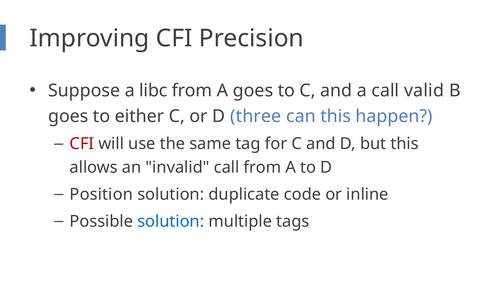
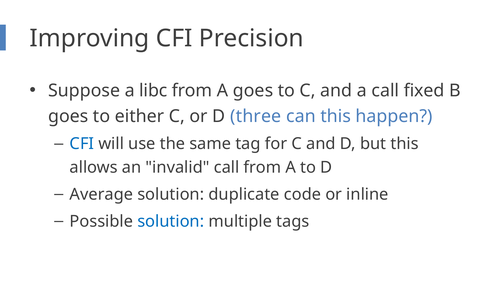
valid: valid -> fixed (424, 91)
CFI colour: red -> blue (82, 144)
Position: Position -> Average (101, 195)
